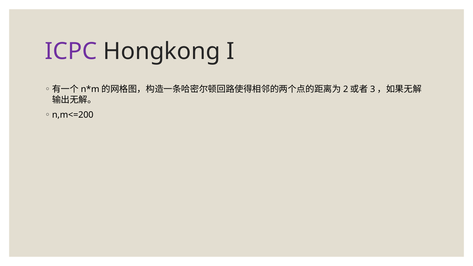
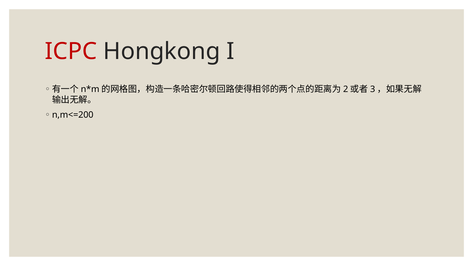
ICPC colour: purple -> red (71, 51)
